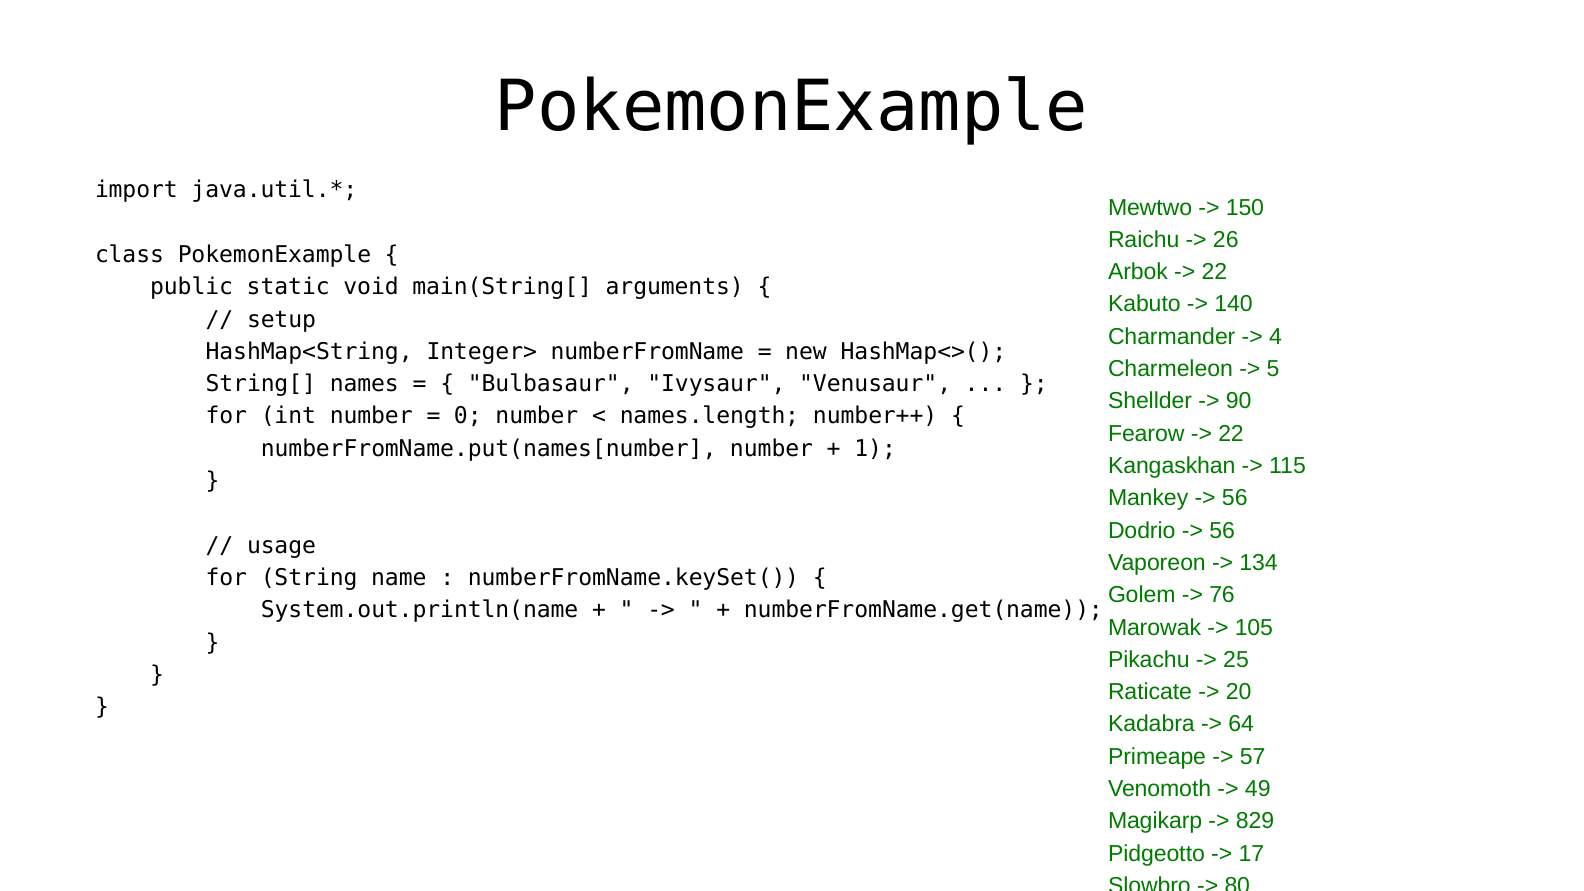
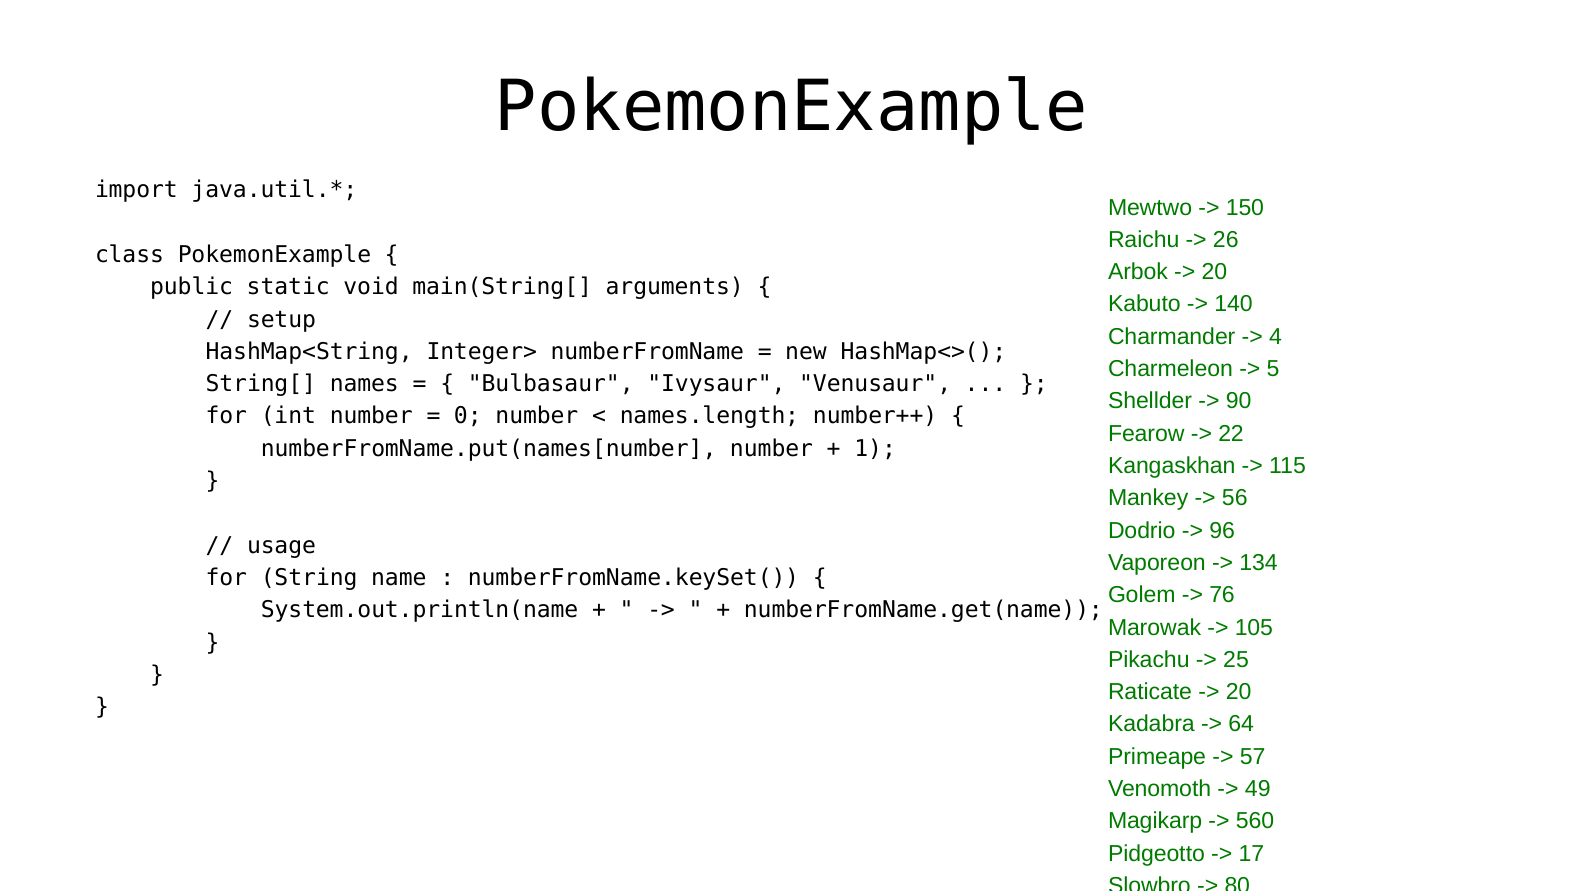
22: 22 -> 20 (1214, 272)
56: 56 -> 96 (1222, 531)
829: 829 -> 560 (1255, 821)
